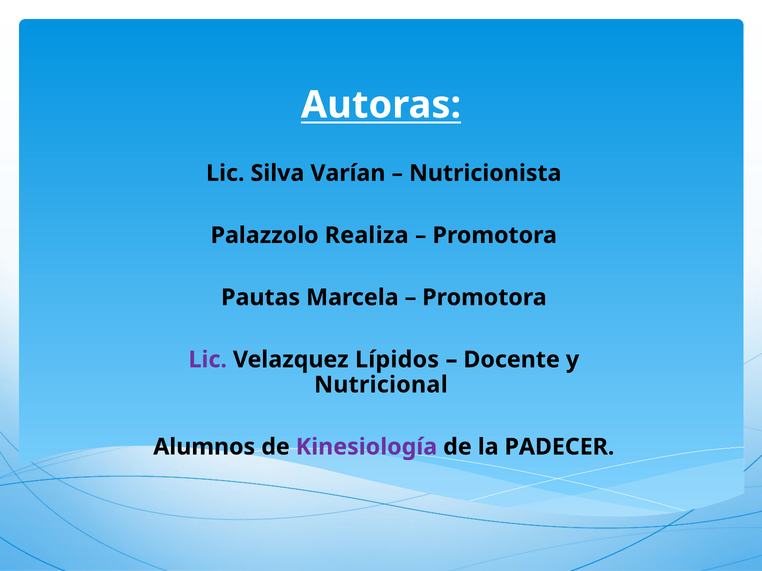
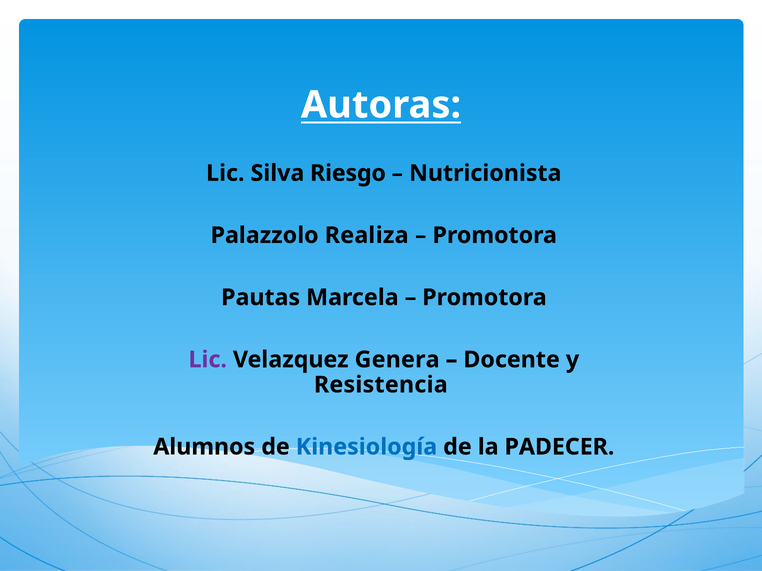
Varían: Varían -> Riesgo (348, 173)
Lípidos: Lípidos -> Genera (397, 360)
Nutricional: Nutricional -> Resistencia (381, 385)
Kinesiología colour: purple -> blue (366, 447)
